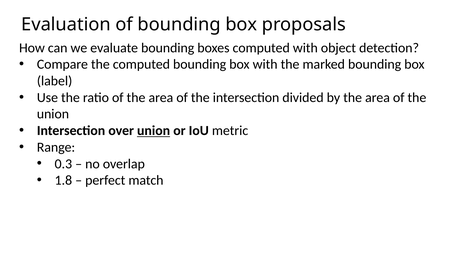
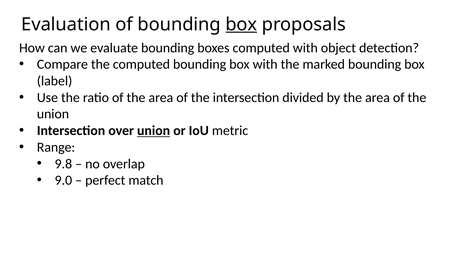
box underline: none -> present (241, 24)
0.3: 0.3 -> 9.8 (63, 164)
1.8: 1.8 -> 9.0 (63, 181)
